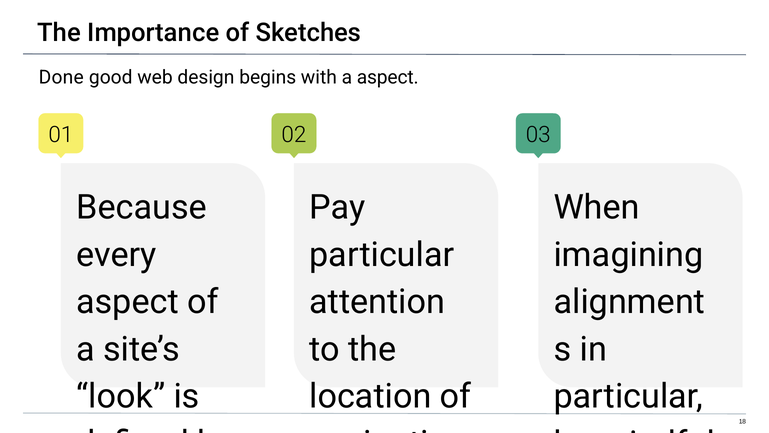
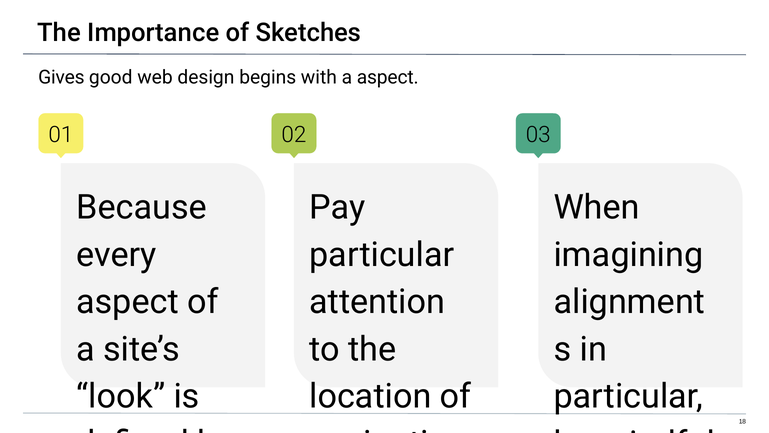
Done: Done -> Gives (61, 77)
